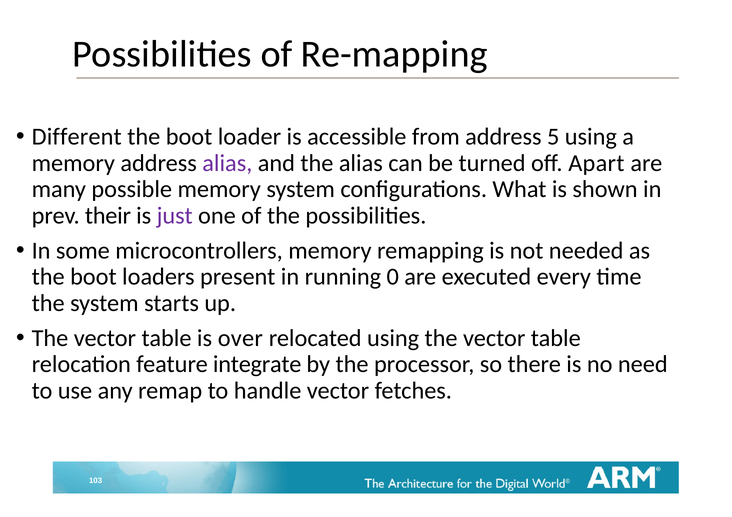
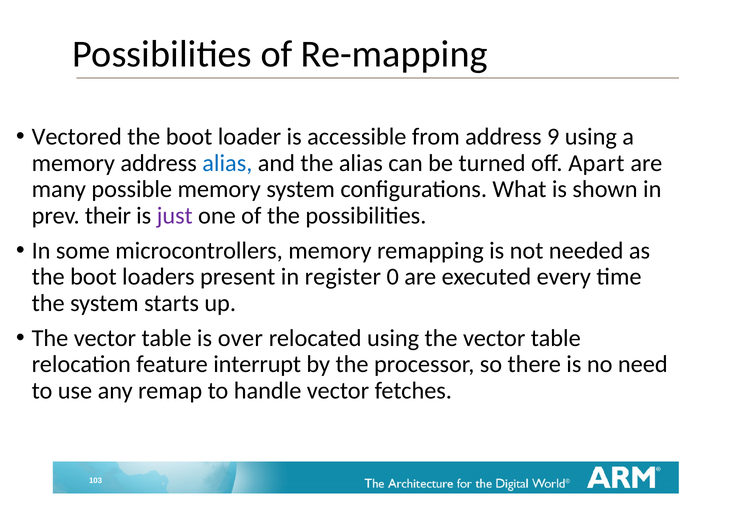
Different: Different -> Vectored (77, 137)
5: 5 -> 9 (553, 137)
alias colour: purple -> blue (227, 163)
running: running -> register (343, 277)
integrate: integrate -> interrupt (257, 365)
